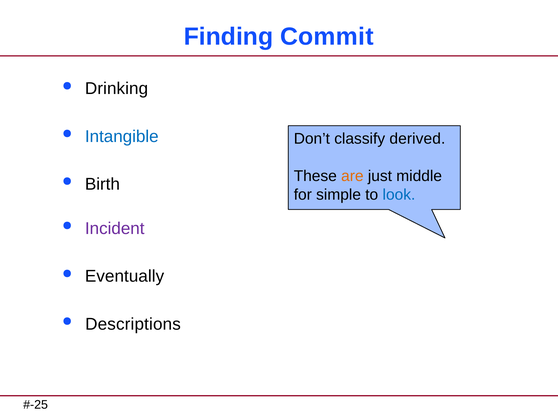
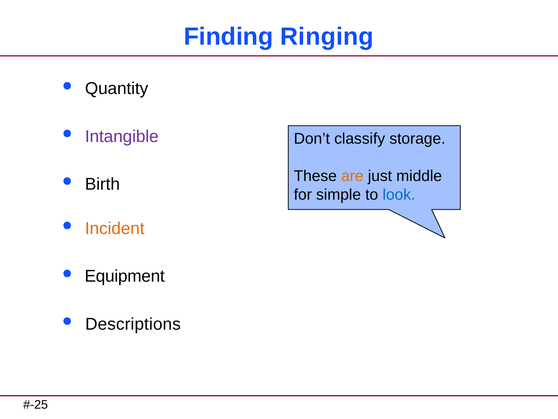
Commit: Commit -> Ringing (327, 37)
Drinking: Drinking -> Quantity (117, 89)
Intangible colour: blue -> purple (122, 136)
derived: derived -> storage (417, 139)
Incident colour: purple -> orange (115, 228)
Eventually: Eventually -> Equipment (125, 276)
